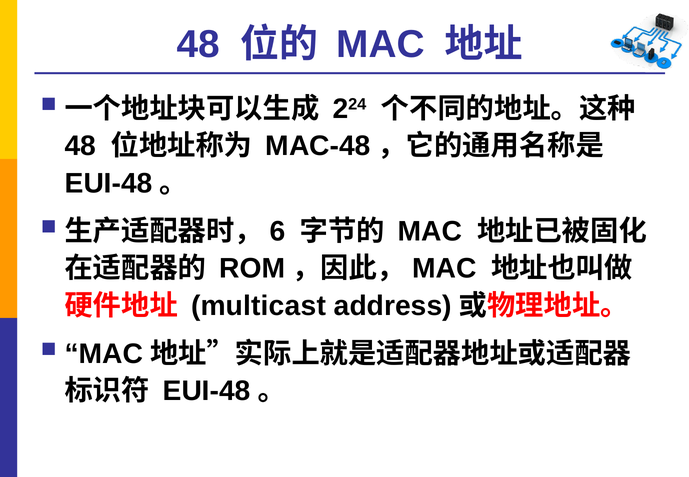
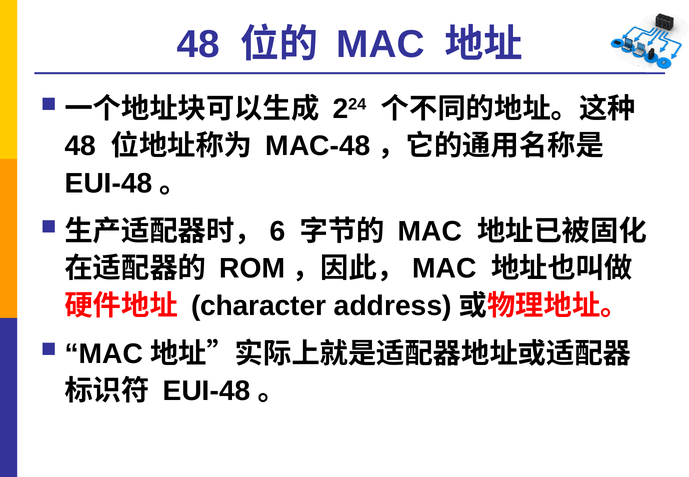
multicast: multicast -> character (259, 306)
